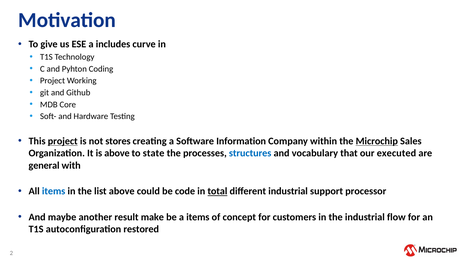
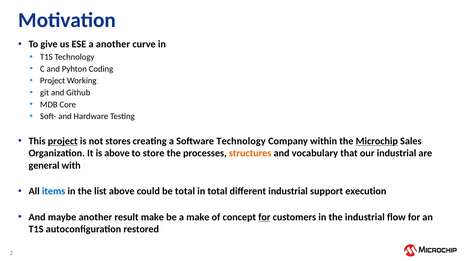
a includes: includes -> another (113, 44)
Software Information: Information -> Technology (241, 141)
state: state -> store (154, 153)
structures colour: blue -> orange (250, 153)
our executed: executed -> industrial (397, 153)
be code: code -> total (185, 191)
total underline: present -> none (217, 191)
processor: processor -> execution (366, 191)
a items: items -> make (198, 217)
for underline: none -> present (264, 217)
